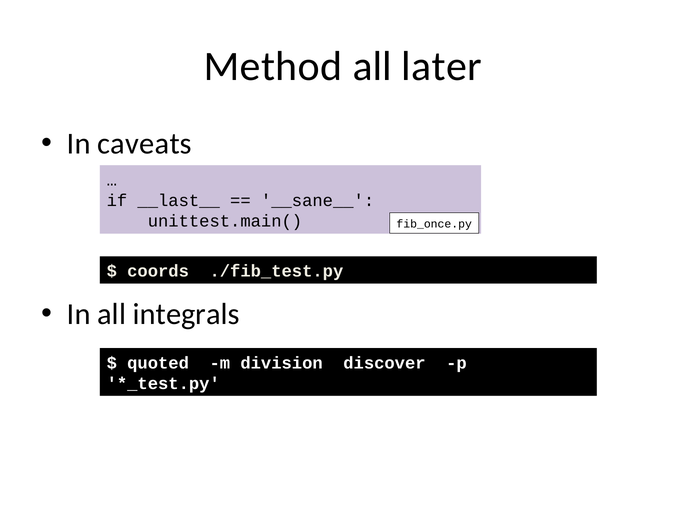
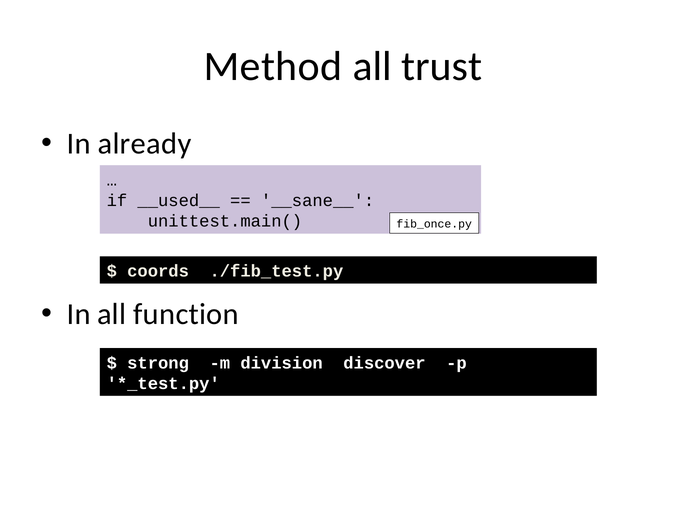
later: later -> trust (442, 66)
caveats: caveats -> already (145, 144)
__last__: __last__ -> __used__ (179, 201)
integrals: integrals -> function (186, 315)
quoted: quoted -> strong (158, 363)
